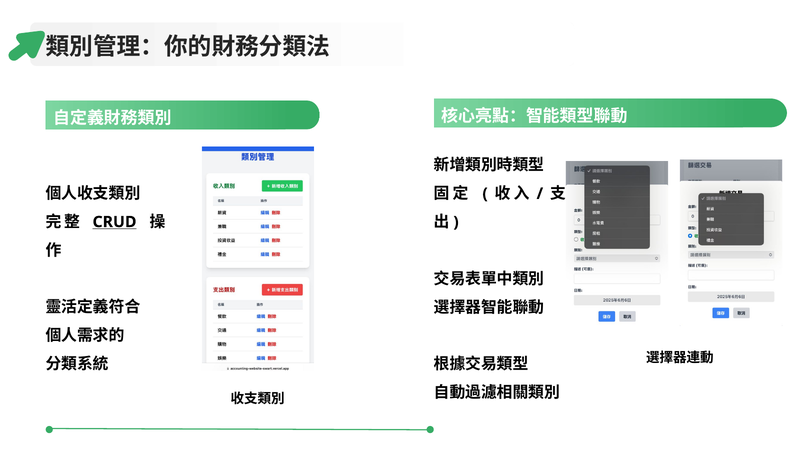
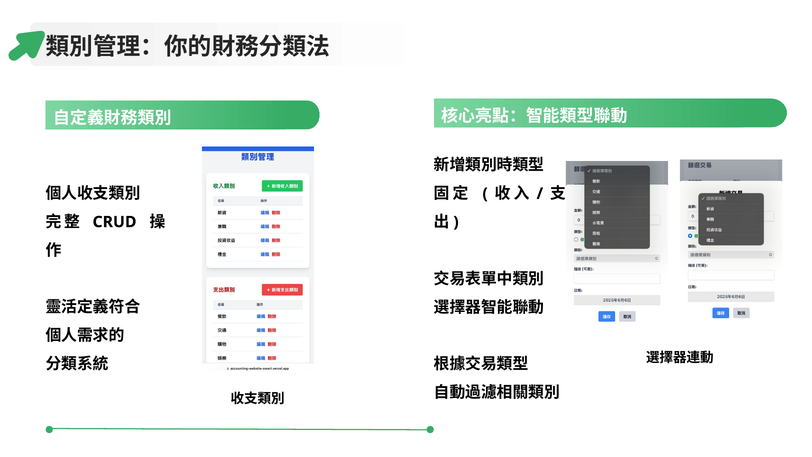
CRUD underline: present -> none (115, 222)
